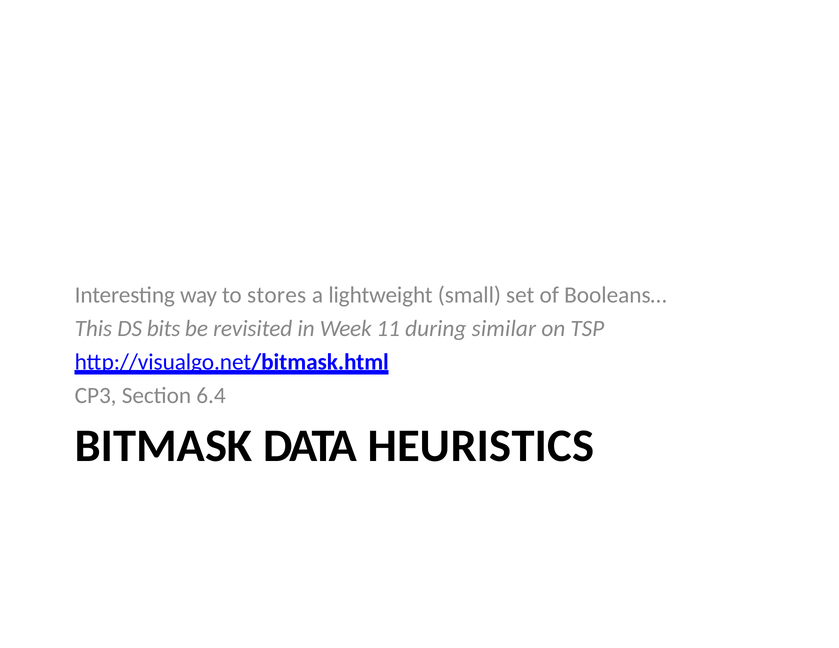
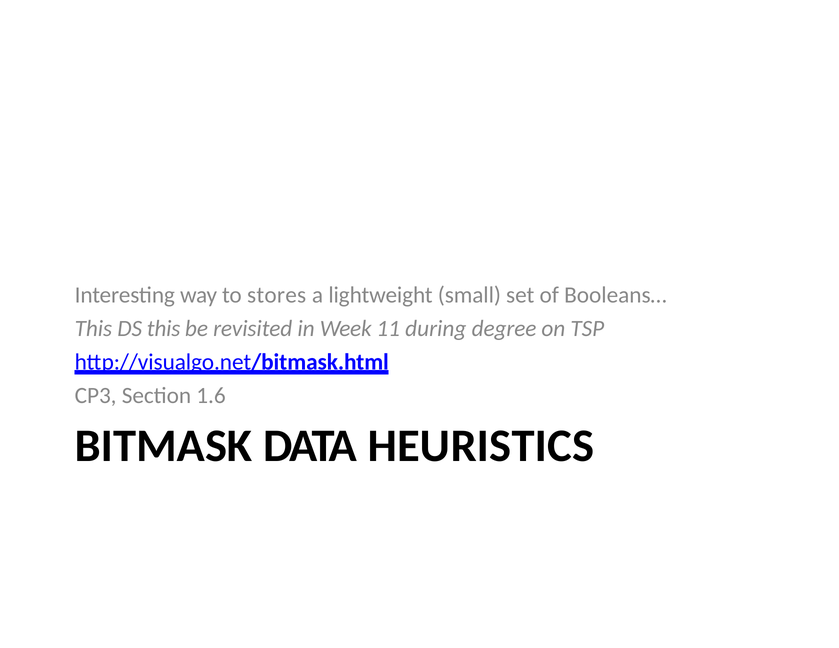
DS bits: bits -> this (164, 329)
similar: similar -> degree (504, 329)
6.4: 6.4 -> 1.6 (211, 396)
